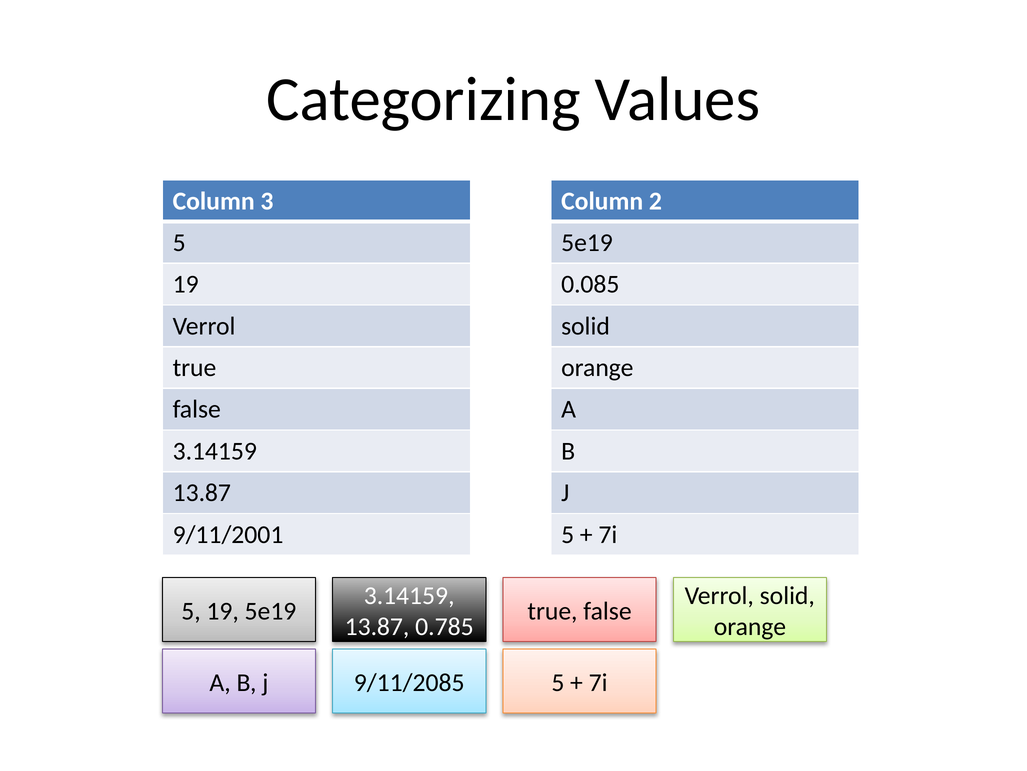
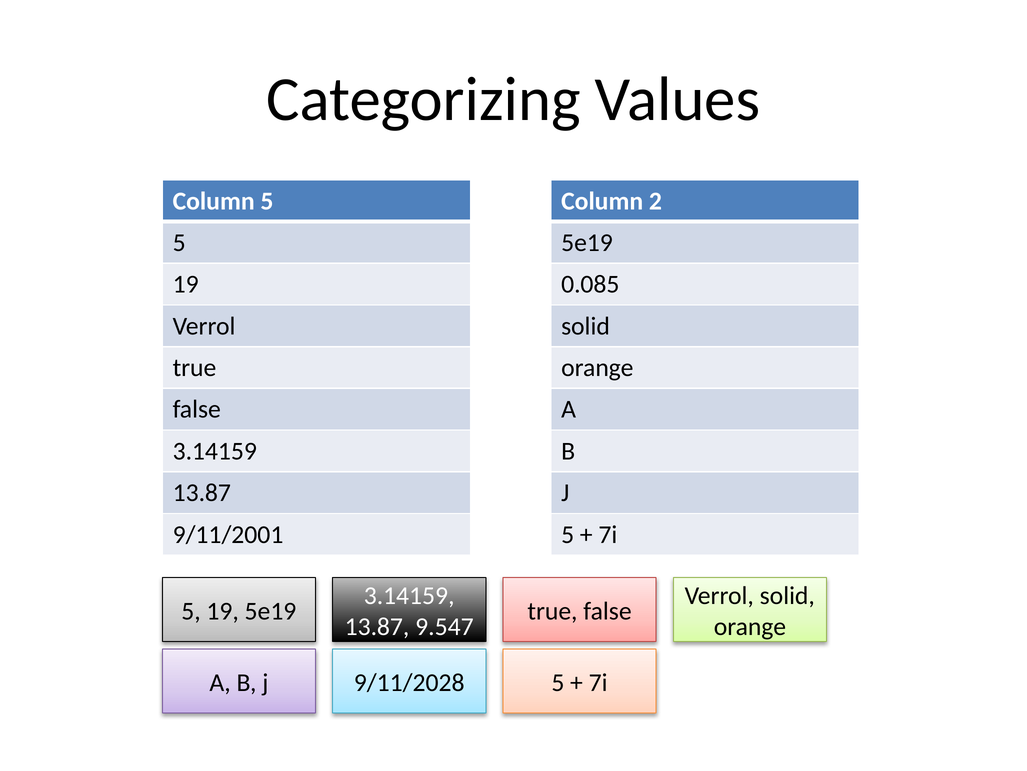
Column 3: 3 -> 5 (267, 201)
0.785: 0.785 -> 9.547 (444, 626)
9/11/2085: 9/11/2085 -> 9/11/2028 (409, 682)
